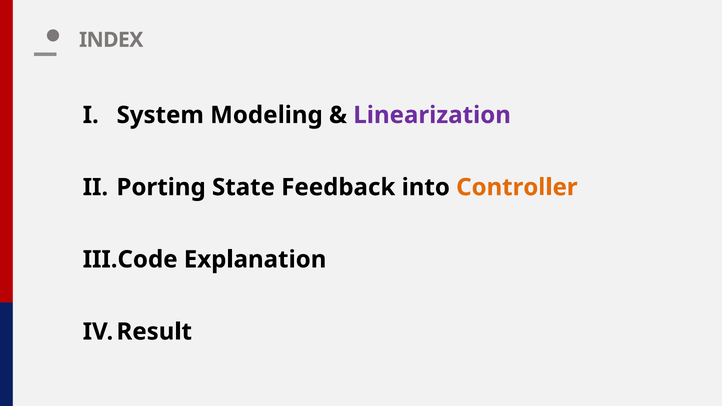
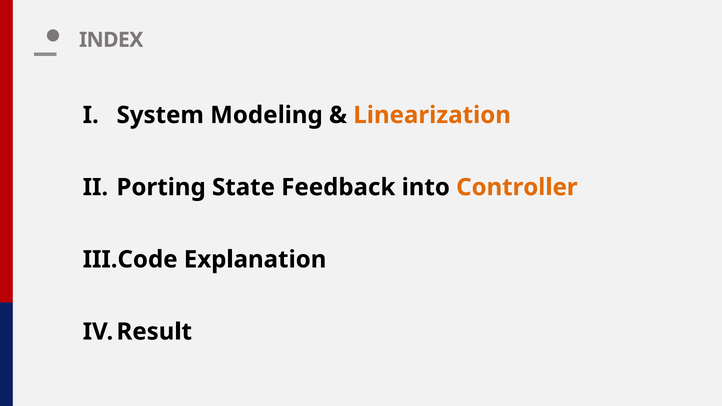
Linearization colour: purple -> orange (432, 115)
